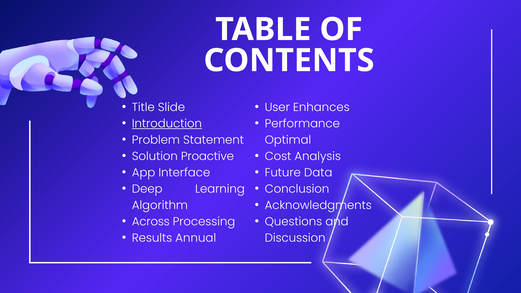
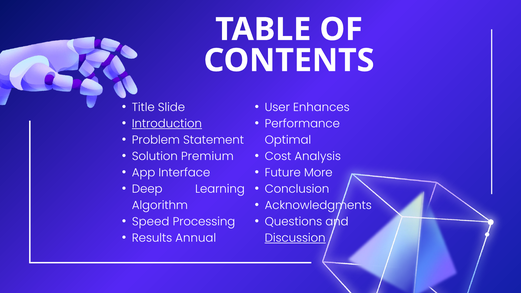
Proactive: Proactive -> Premium (207, 156)
Data: Data -> More (318, 173)
Across: Across -> Speed (151, 222)
Discussion underline: none -> present (295, 238)
